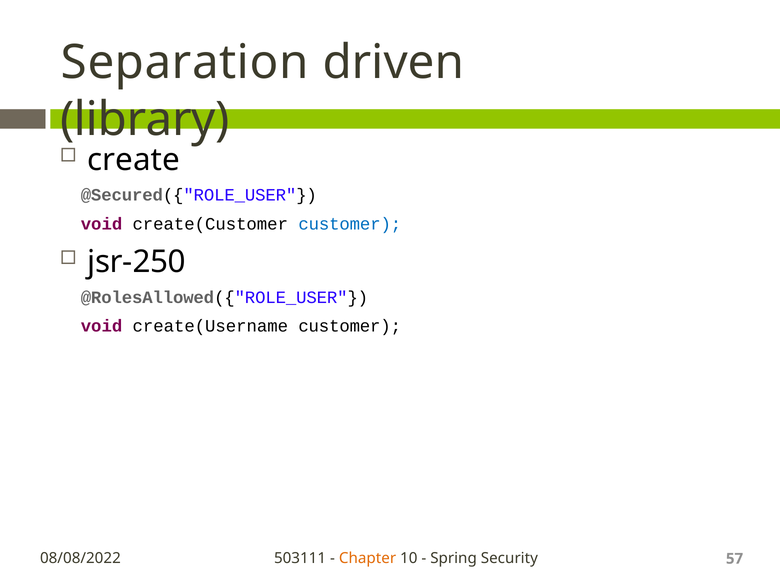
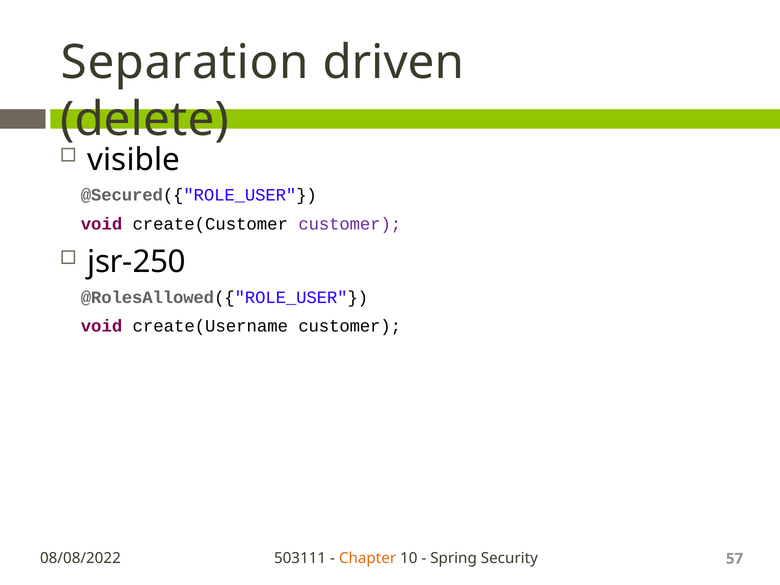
library: library -> delete (145, 120)
create: create -> visible (134, 160)
customer colour: blue -> purple (350, 224)
